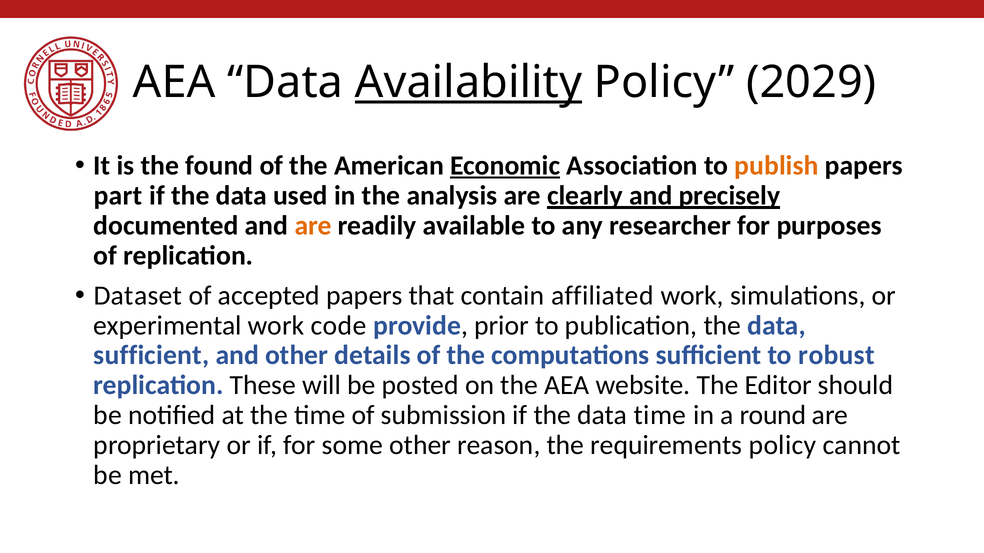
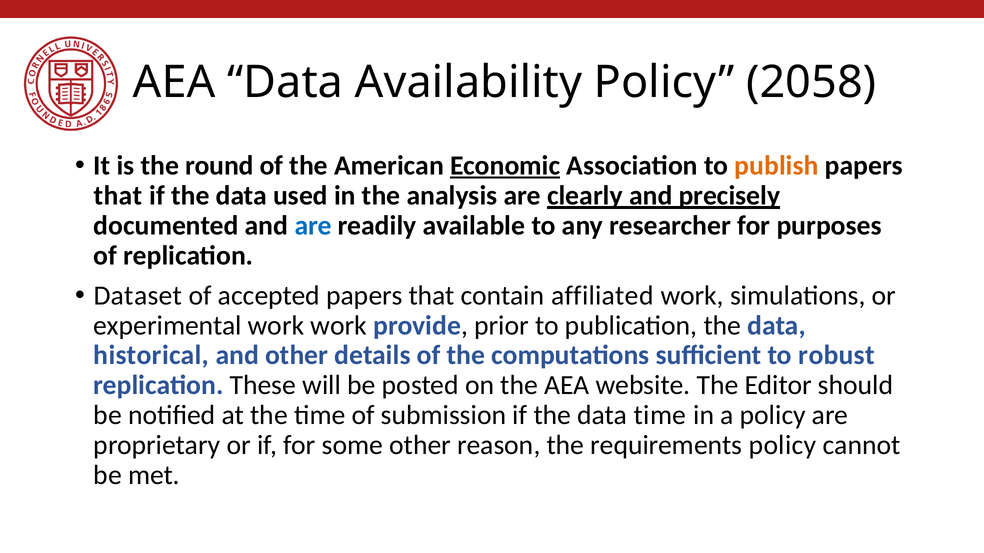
Availability underline: present -> none (469, 83)
2029: 2029 -> 2058 (811, 83)
found: found -> round (219, 166)
part: part -> that (118, 196)
are colour: orange -> blue (313, 226)
work code: code -> work (339, 326)
sufficient: sufficient -> historical (151, 356)
a round: round -> policy (773, 415)
